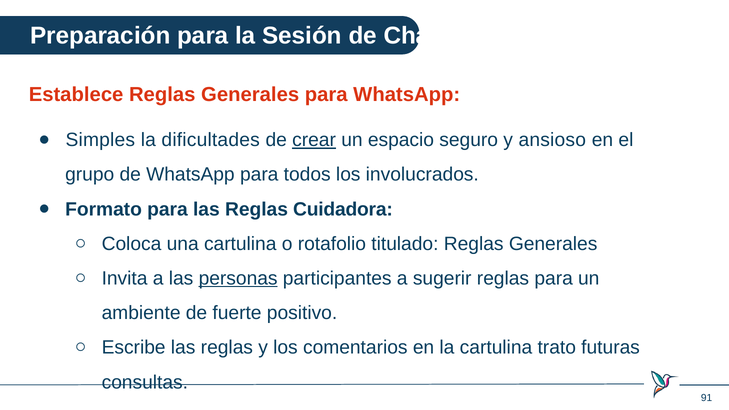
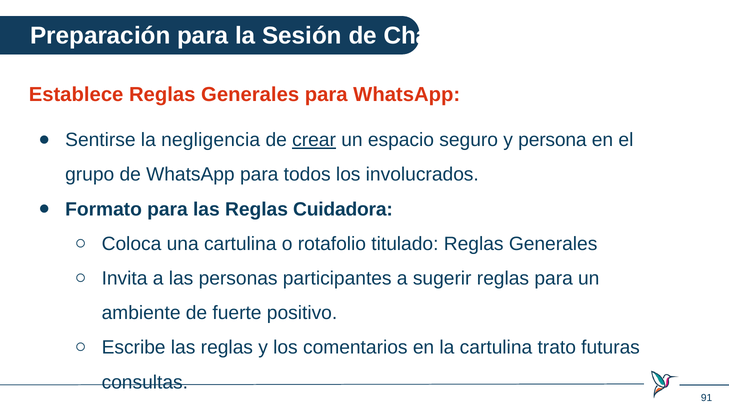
Simples: Simples -> Sentirse (100, 140)
dificultades: dificultades -> negligencia (211, 140)
ansioso: ansioso -> persona (552, 140)
personas underline: present -> none (238, 278)
